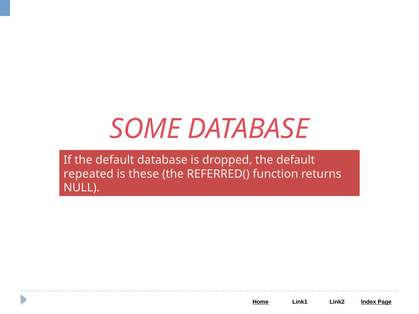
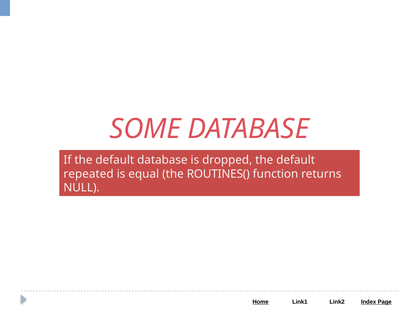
these: these -> equal (144, 174)
REFERRED(: REFERRED( -> ROUTINES( (218, 174)
